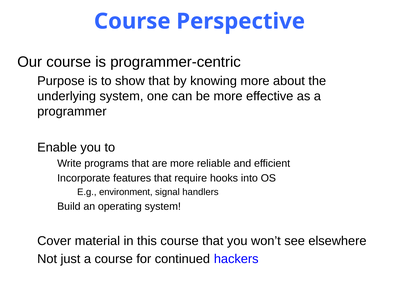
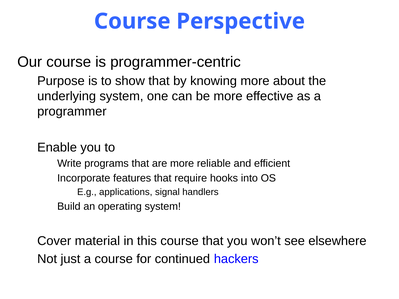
environment: environment -> applications (126, 192)
